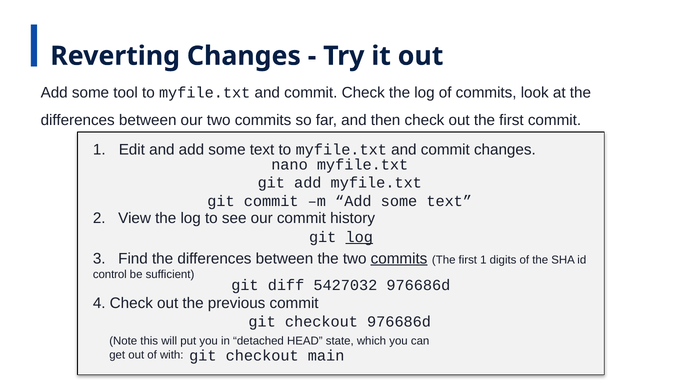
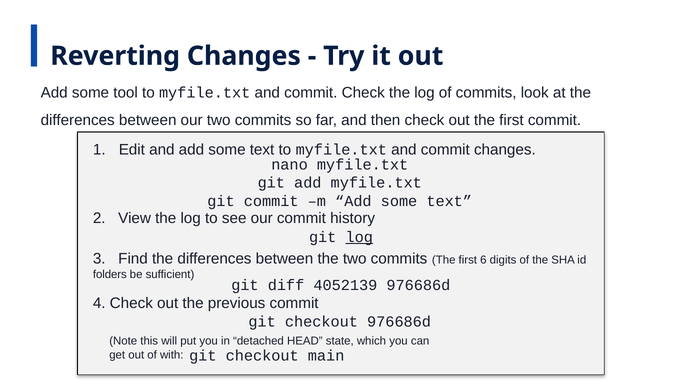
commits underline: present -> none (399, 258)
first 1: 1 -> 6 (483, 260)
control: control -> folders (110, 274)
5427032: 5427032 -> 4052139 (345, 285)
